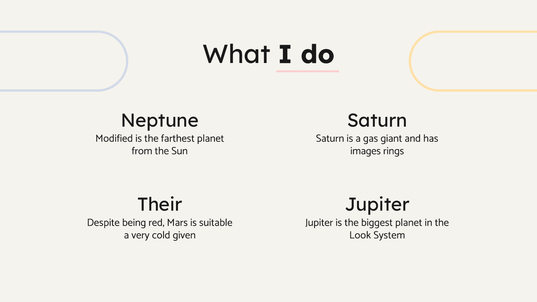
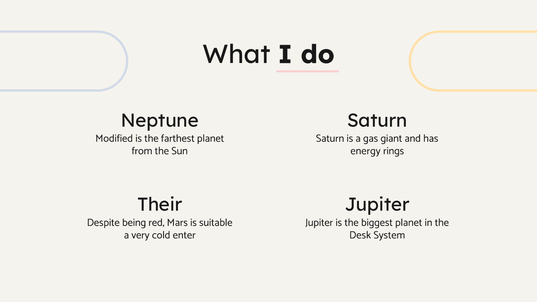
images: images -> energy (365, 151)
given: given -> enter (184, 235)
Look: Look -> Desk (360, 235)
